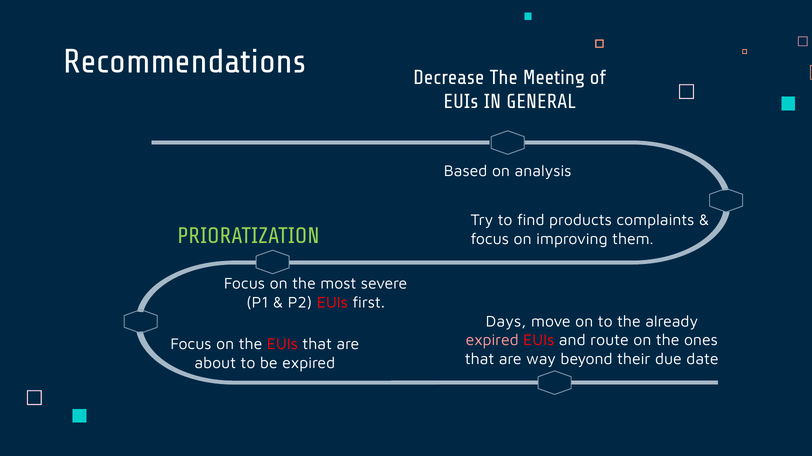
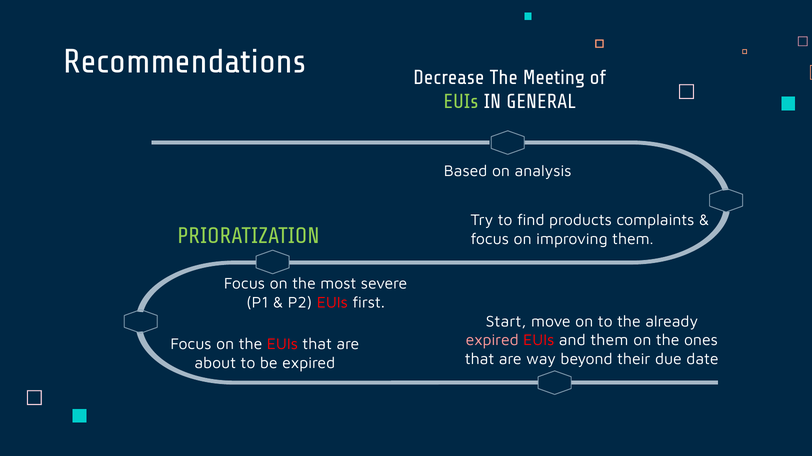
EUIs colour: white -> light green (461, 102)
Days: Days -> Start (506, 322)
and route: route -> them (609, 341)
